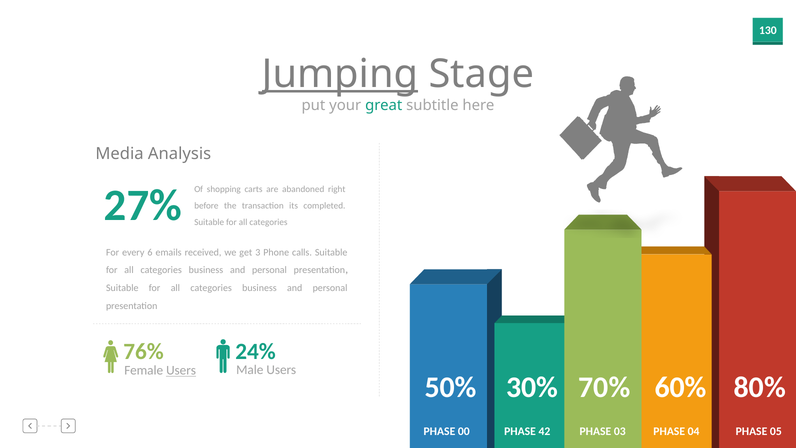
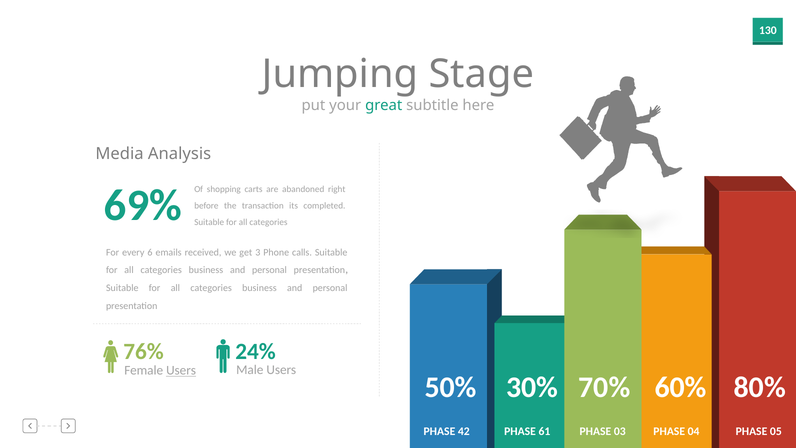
Jumping underline: present -> none (340, 74)
27%: 27% -> 69% (143, 205)
00: 00 -> 42 (464, 431)
42: 42 -> 61 (544, 431)
